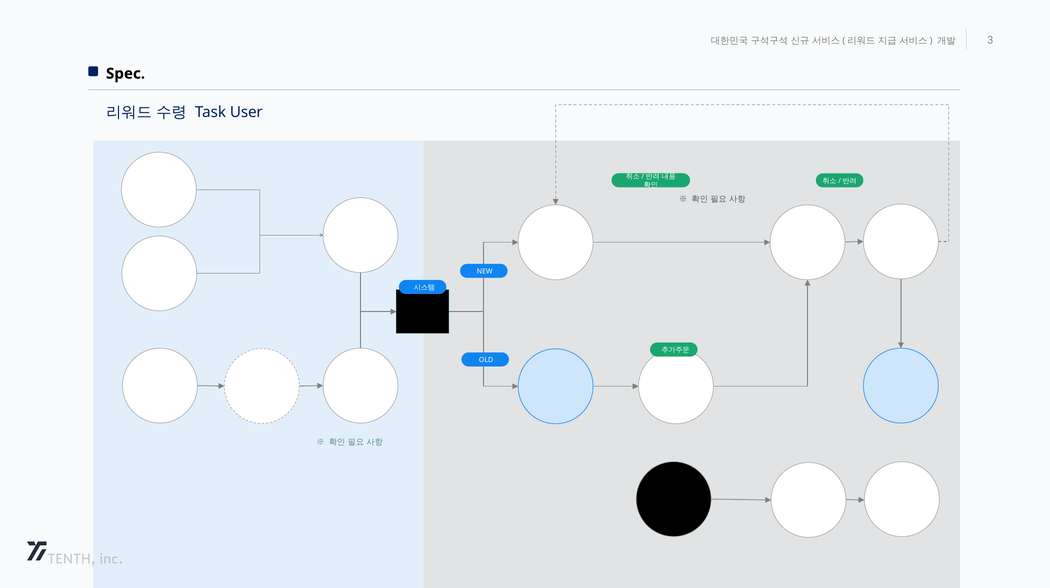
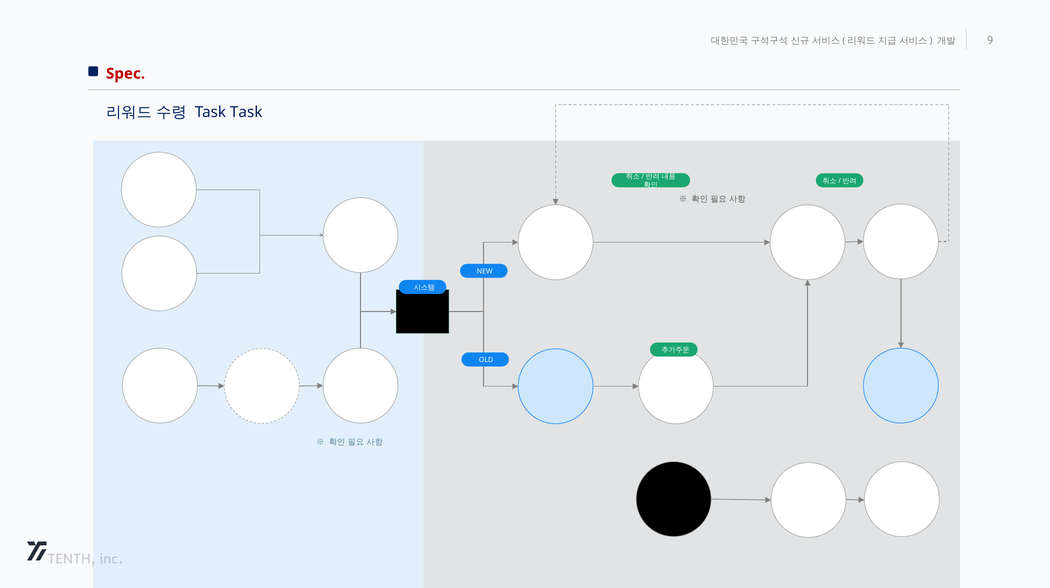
3: 3 -> 9 (990, 41)
Spec colour: black -> red (126, 74)
Task User: User -> Task (246, 112)
